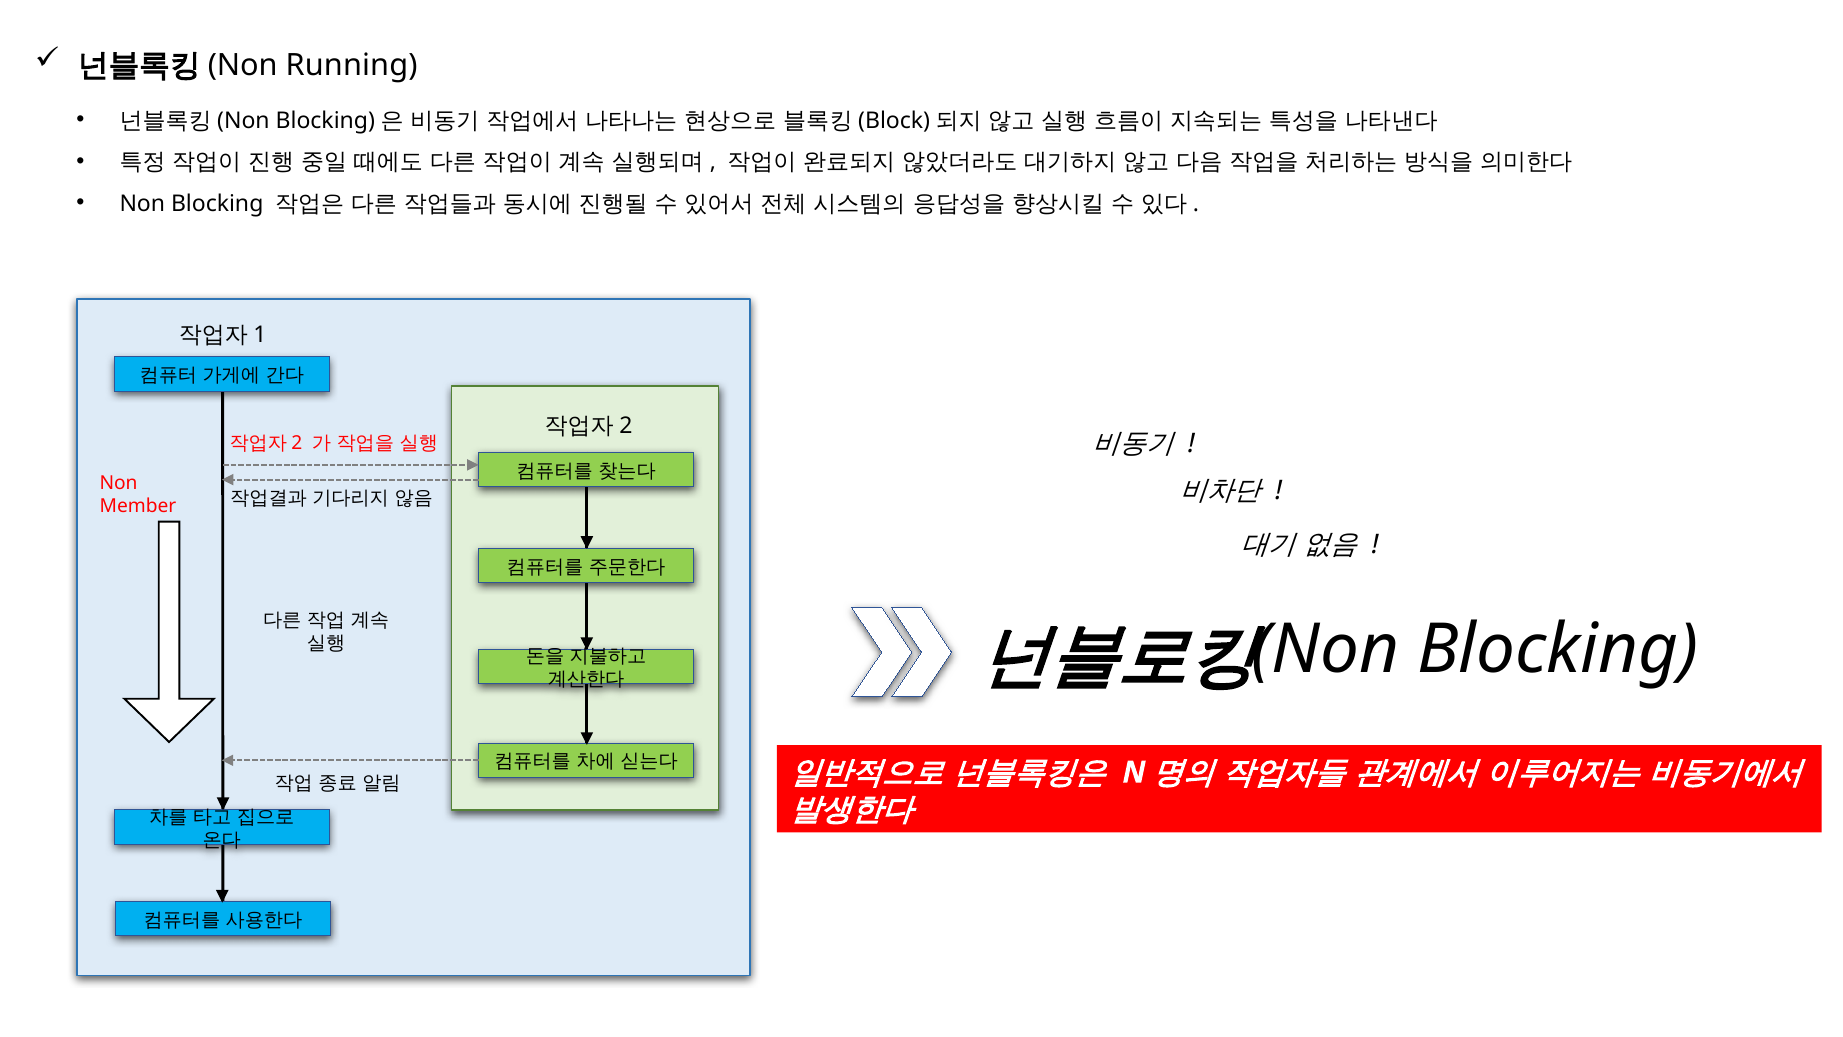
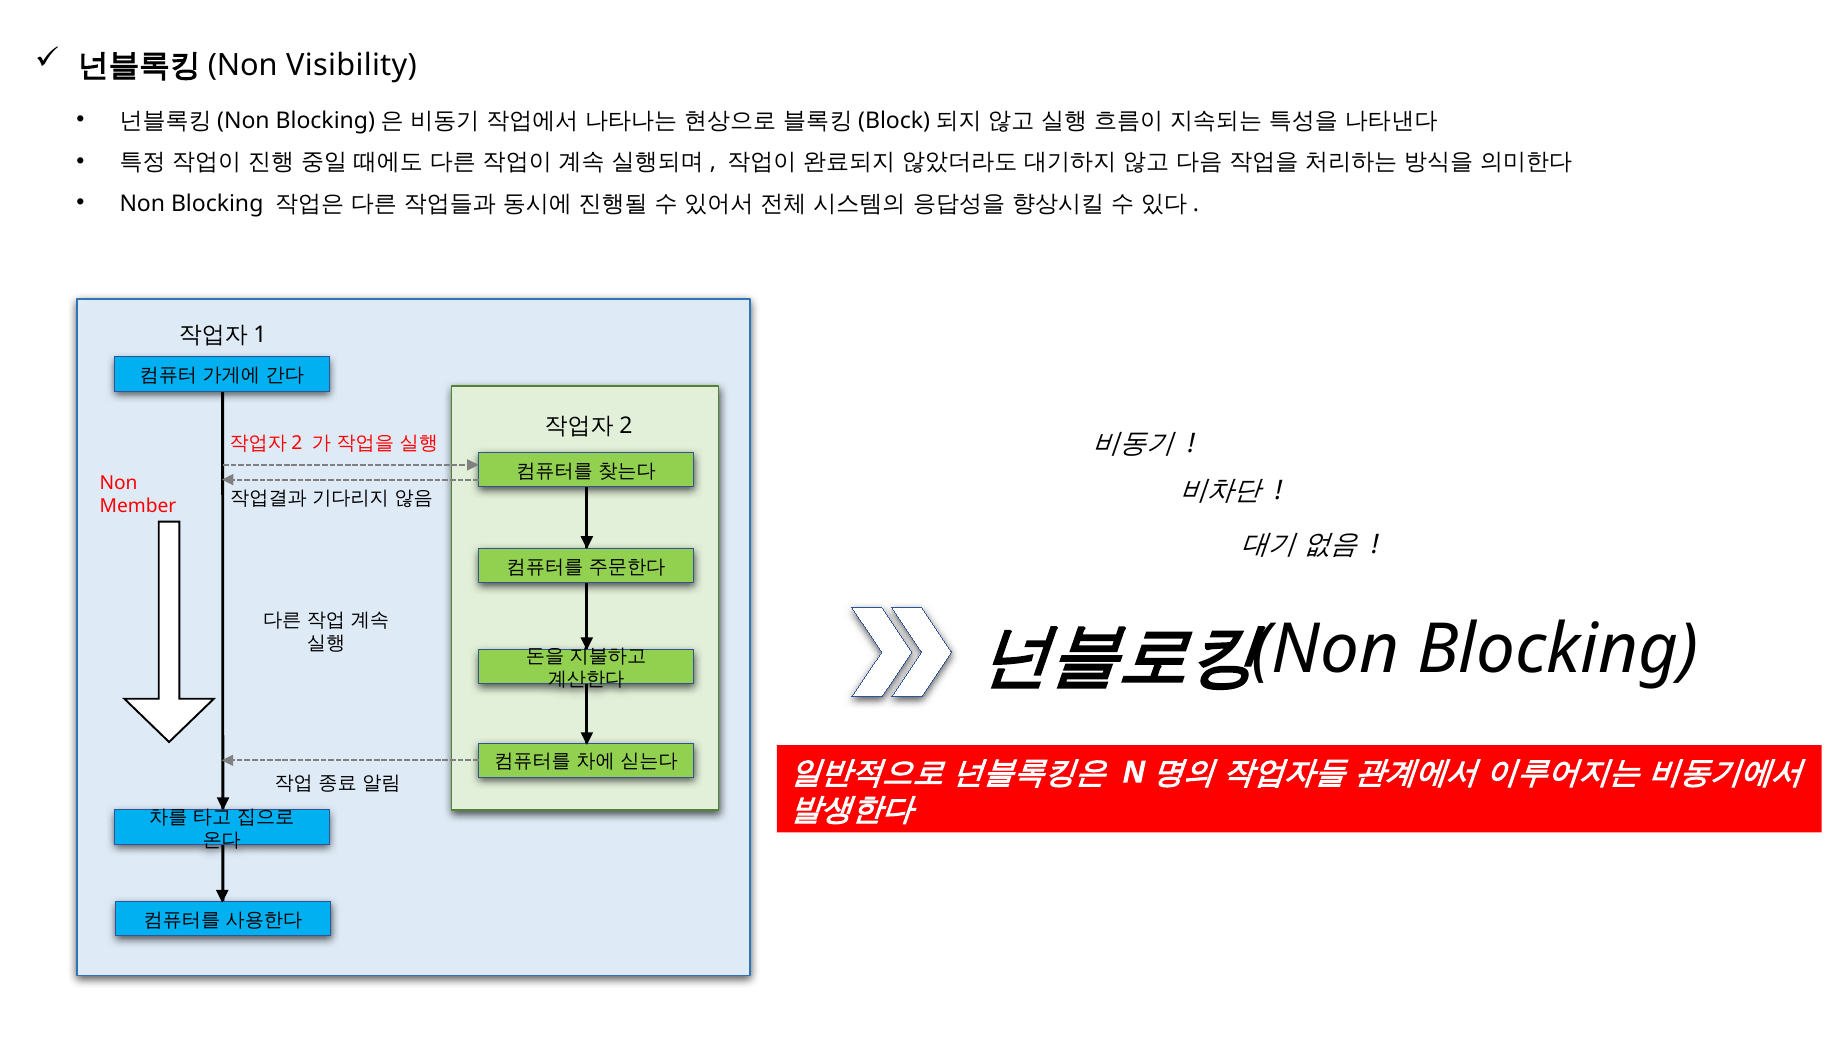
Running: Running -> Visibility (351, 65)
